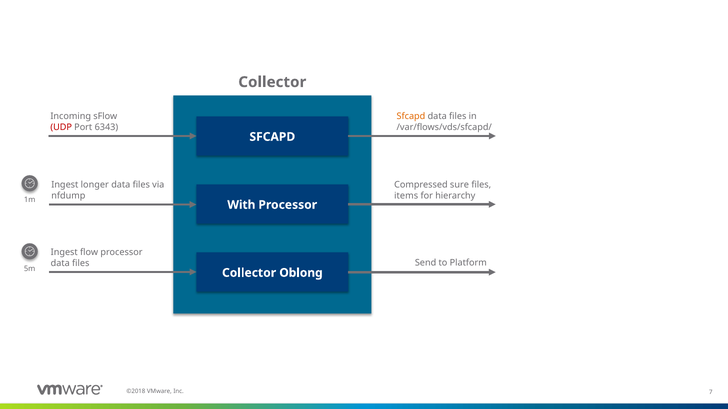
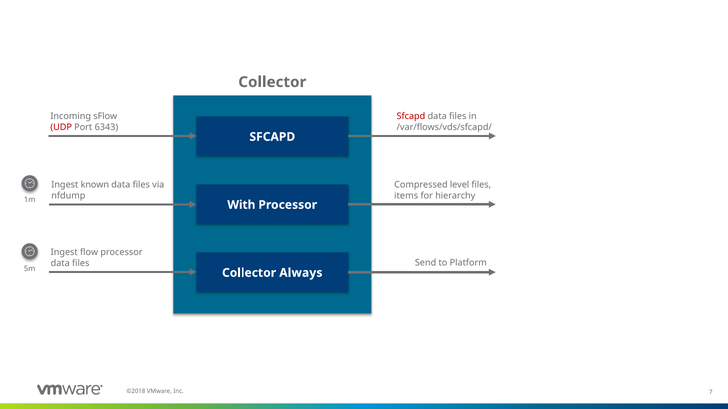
Sfcapd colour: orange -> red (411, 117)
sure: sure -> level (460, 185)
longer: longer -> known (95, 185)
Oblong: Oblong -> Always (301, 273)
